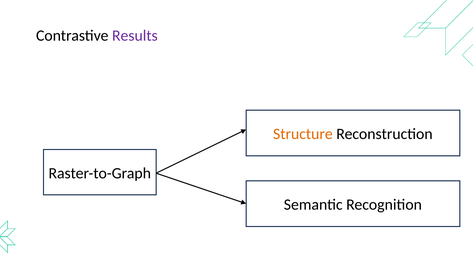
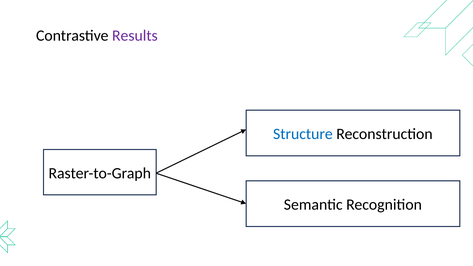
Structure colour: orange -> blue (303, 134)
